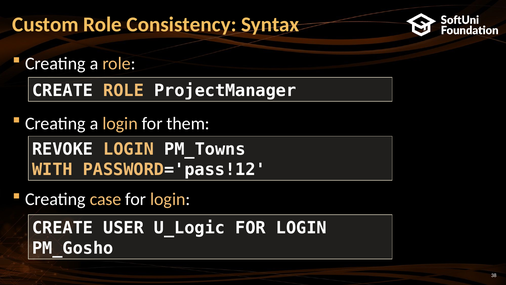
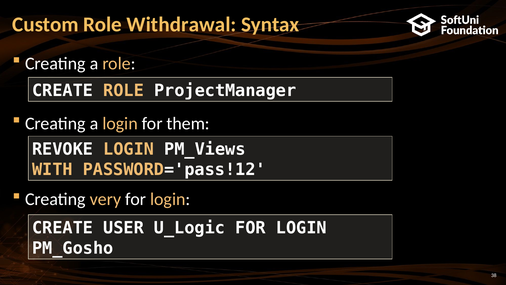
Consistency: Consistency -> Withdrawal (181, 25)
PM_Towns: PM_Towns -> PM_Views (205, 149)
case: case -> very (106, 199)
